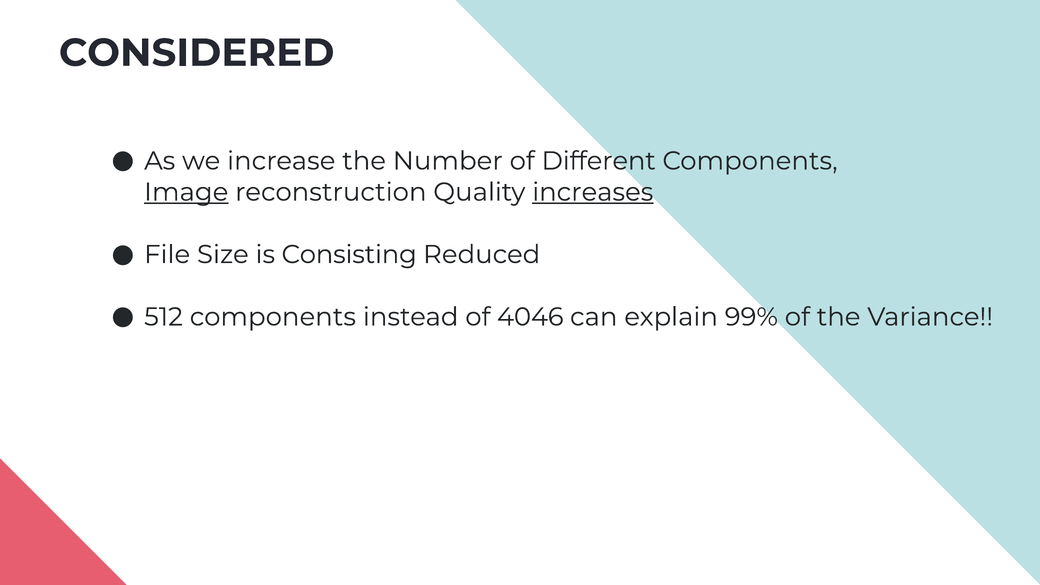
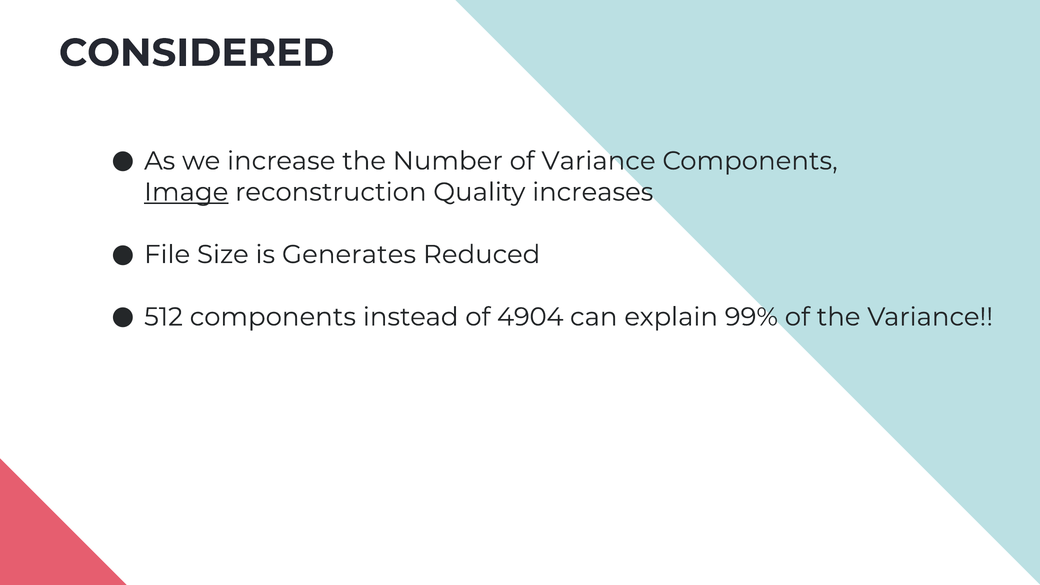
of Different: Different -> Variance (599, 161)
increases underline: present -> none (593, 192)
Consisting: Consisting -> Generates (349, 255)
4046: 4046 -> 4904 (530, 317)
